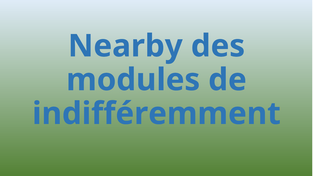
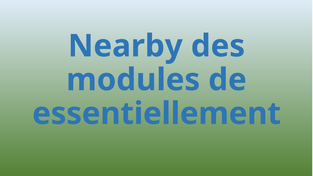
indifféremment: indifféremment -> essentiellement (157, 114)
